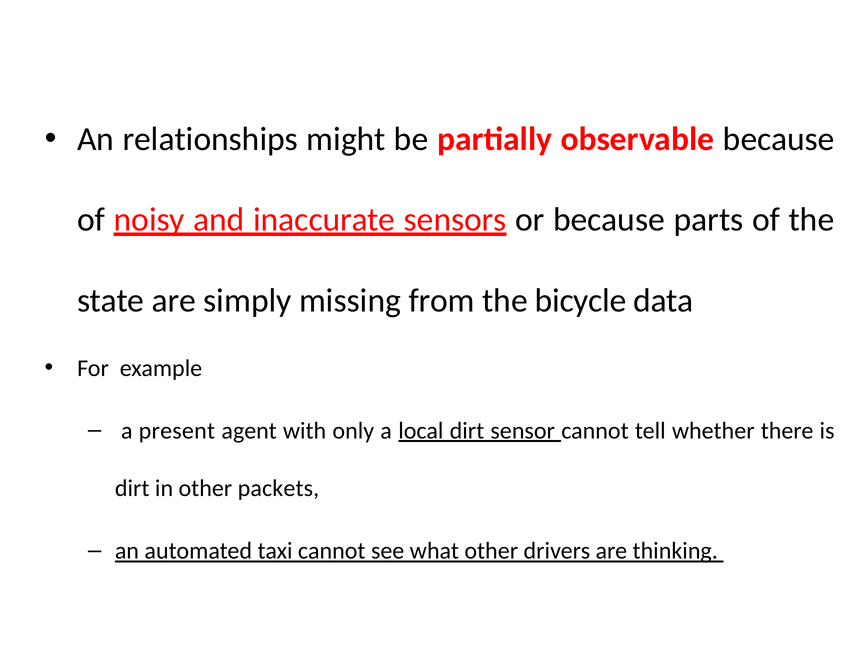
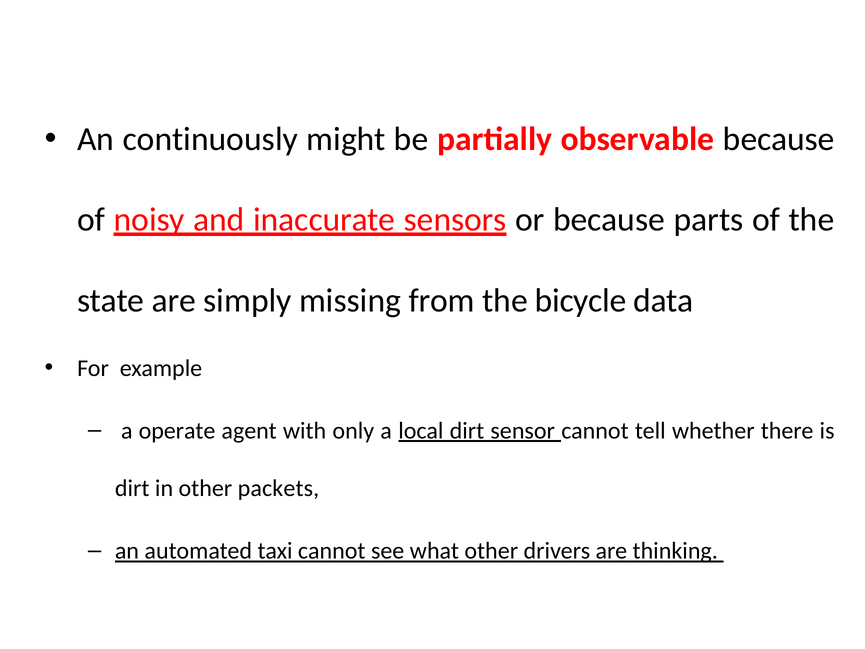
relationships: relationships -> continuously (210, 139)
present: present -> operate (177, 431)
